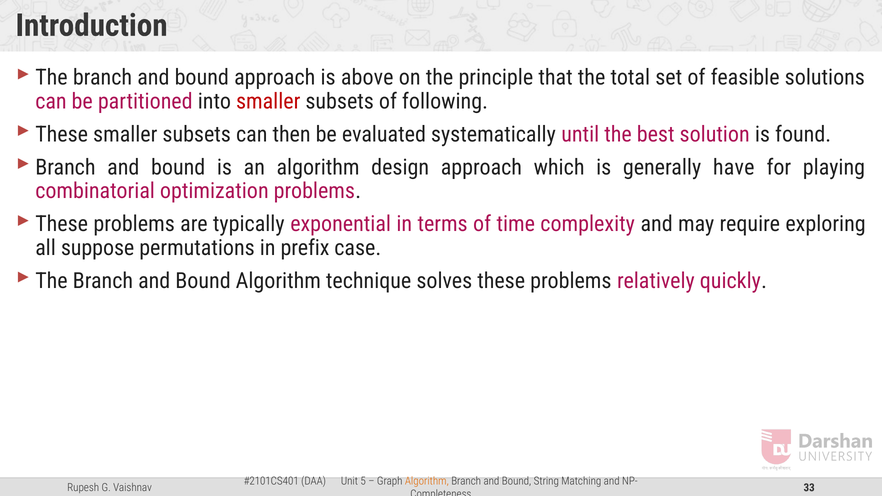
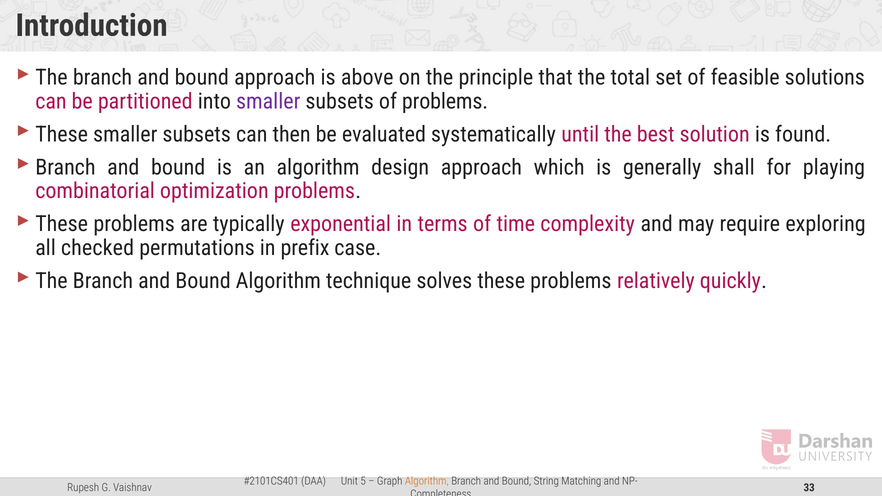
smaller colour: red -> purple (268, 101)
of following: following -> problems (445, 101)
have: have -> shall (734, 167)
suppose: suppose -> checked (98, 248)
